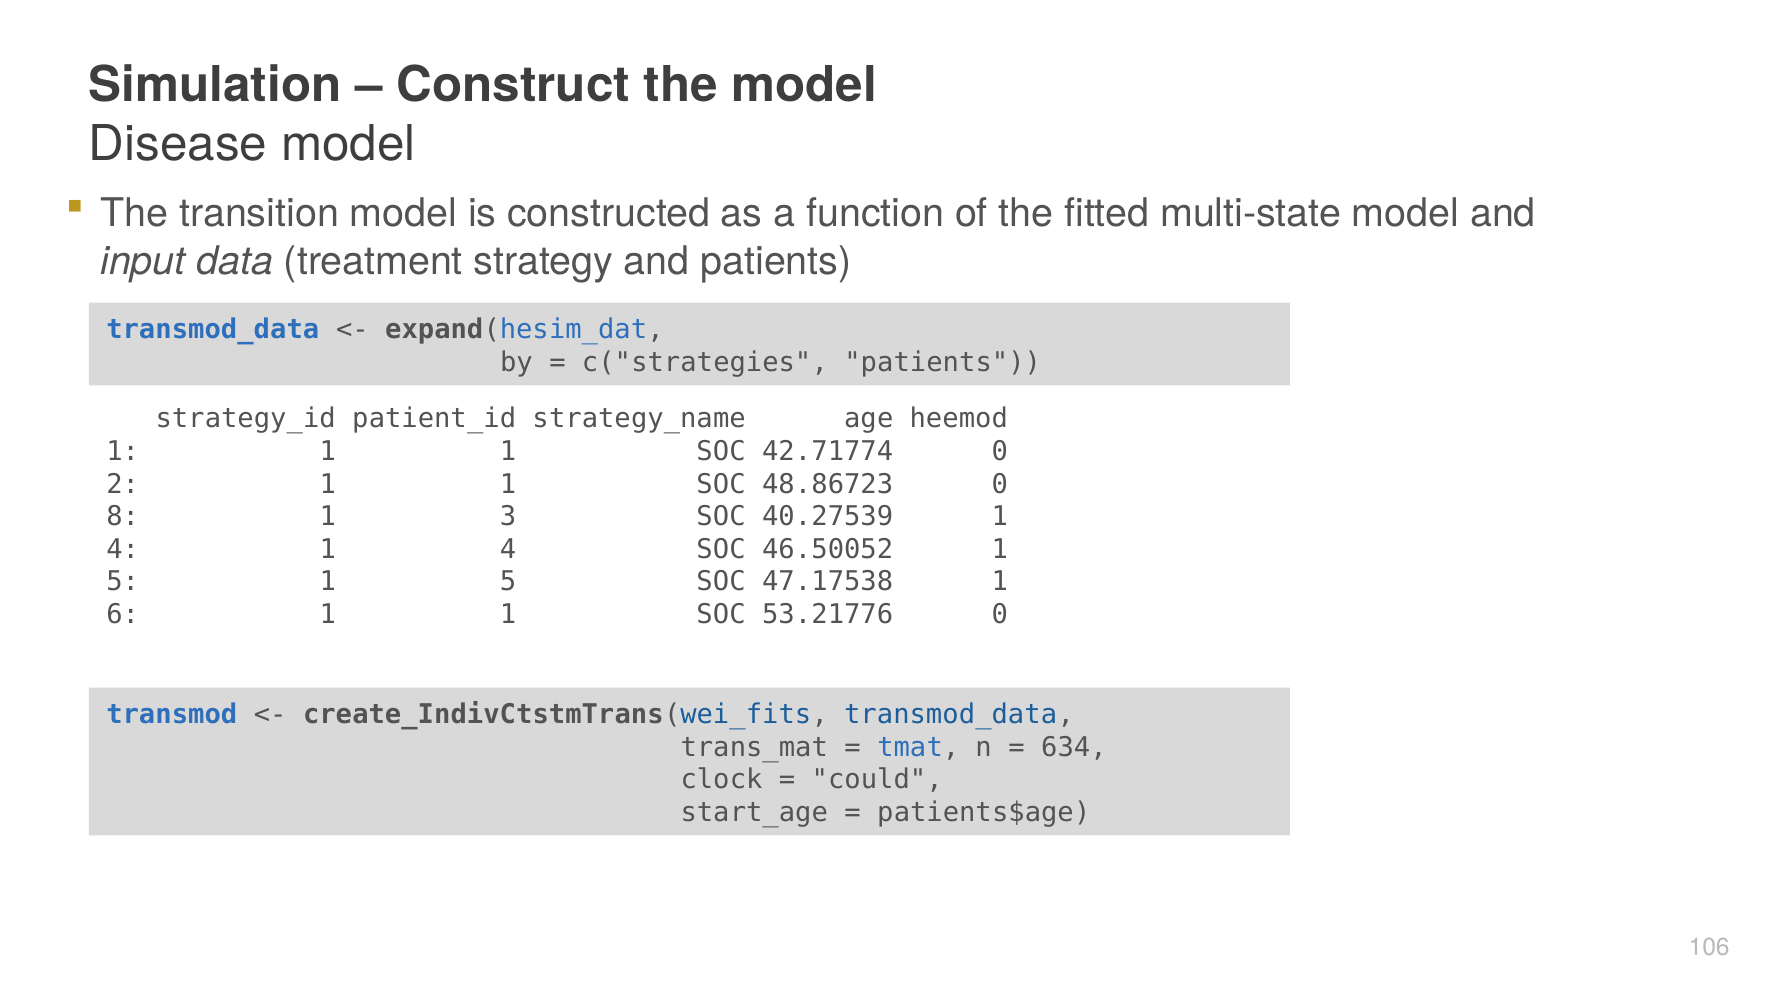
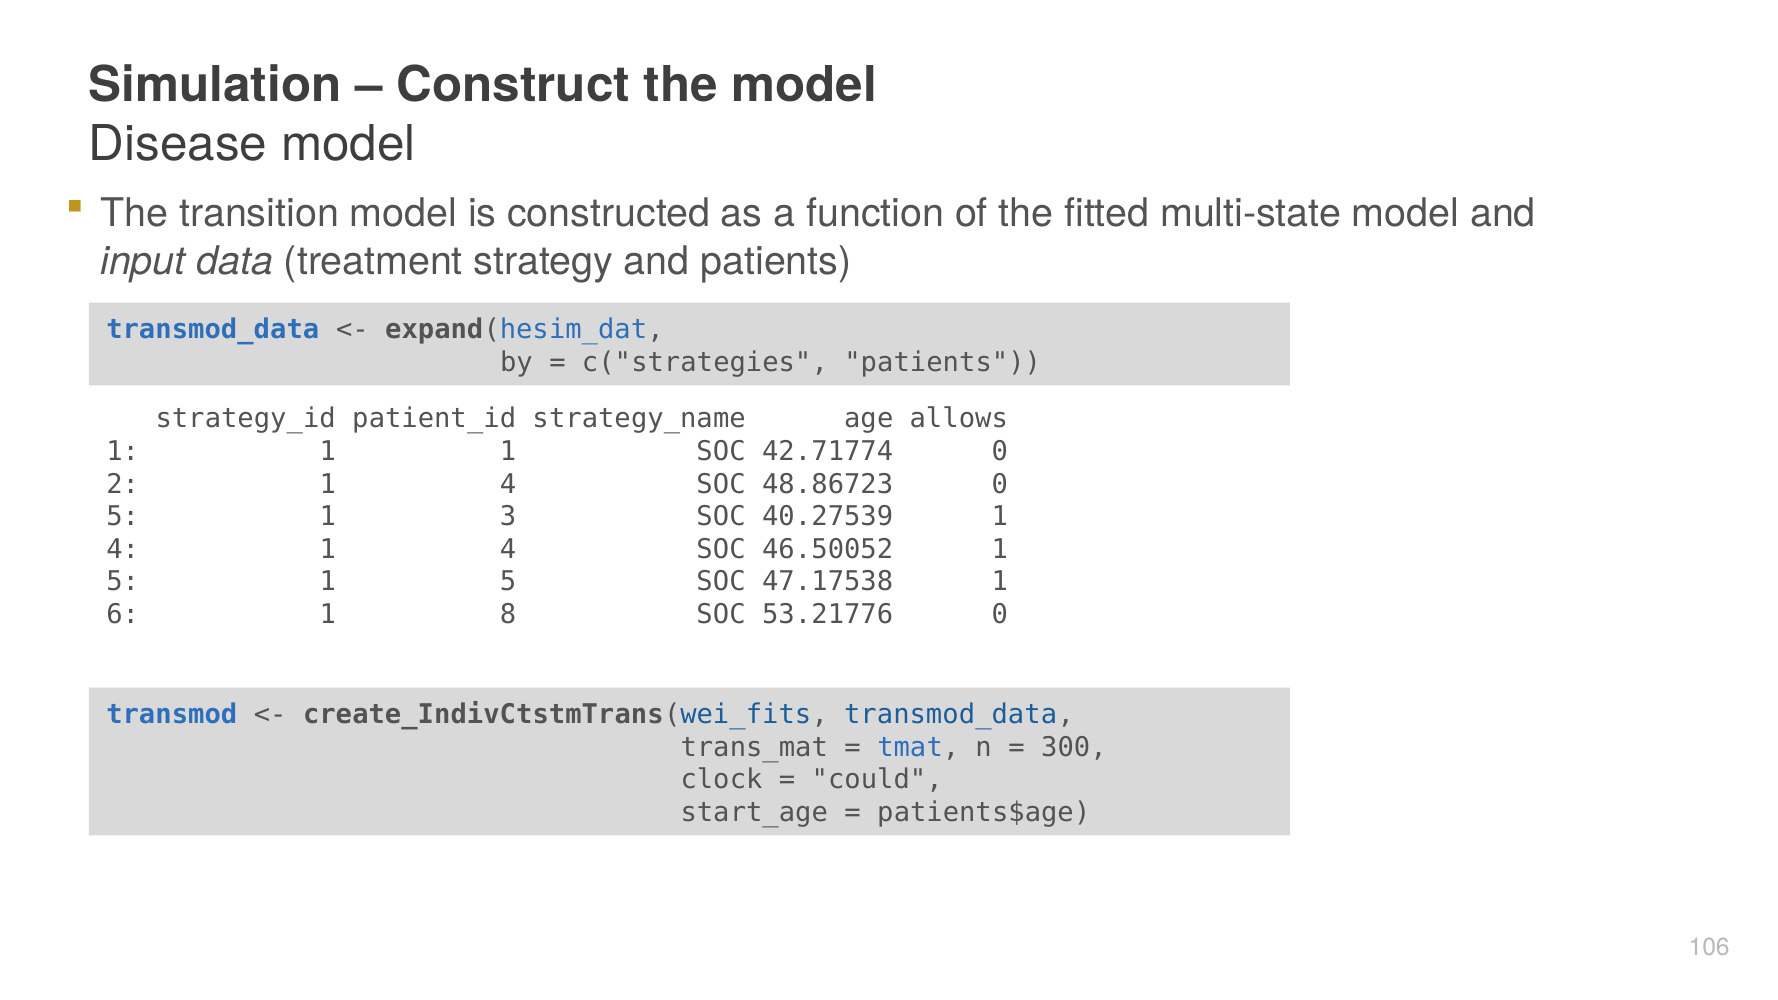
heemod: heemod -> allows (959, 419)
2 1 1: 1 -> 4 (508, 484)
8: 8 -> 5 (123, 517)
6 1 1: 1 -> 8 (508, 615)
634: 634 -> 300 (1074, 747)
